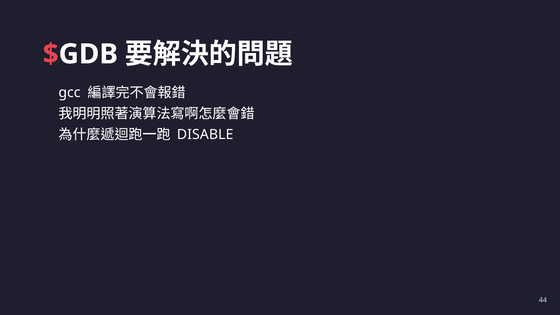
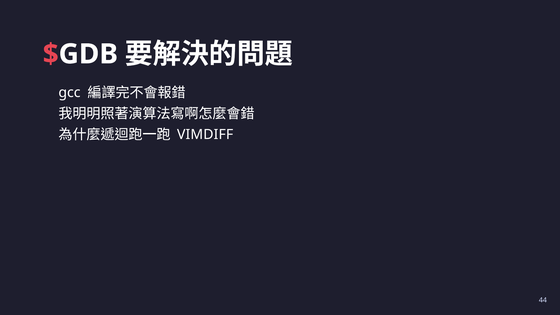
DISABLE: DISABLE -> VIMDIFF (205, 135)
